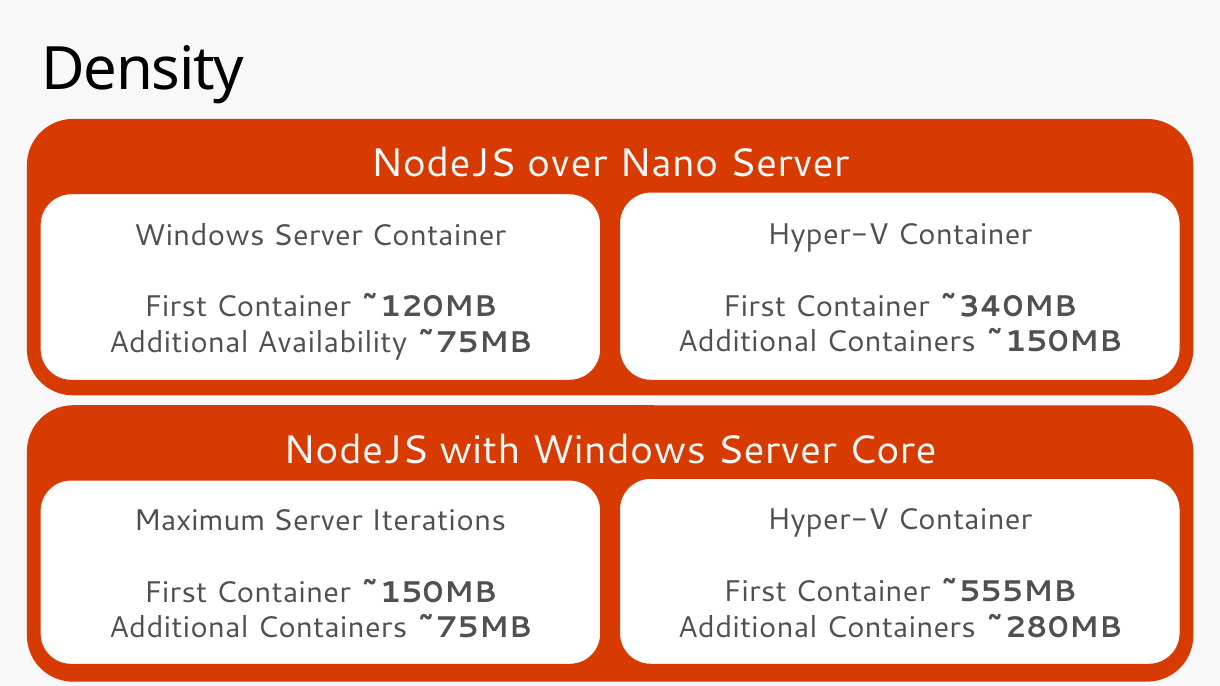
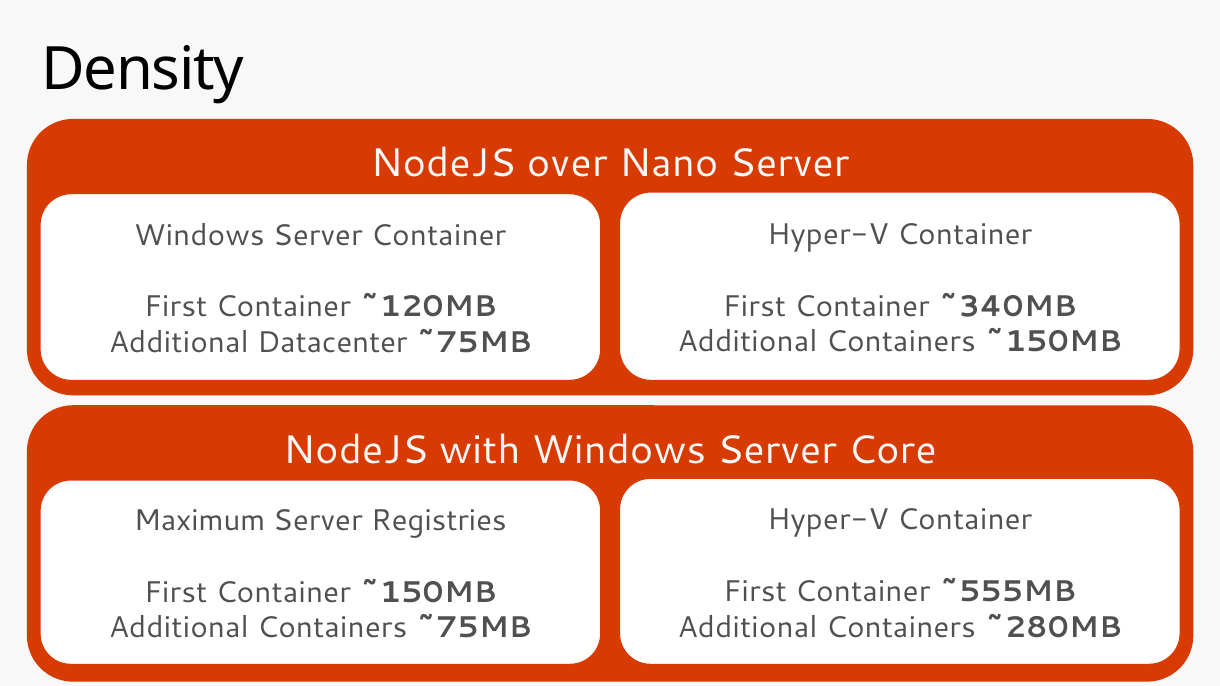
Availability: Availability -> Datacenter (332, 343)
Iterations: Iterations -> Registries (439, 521)
